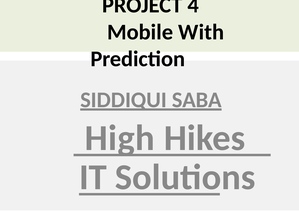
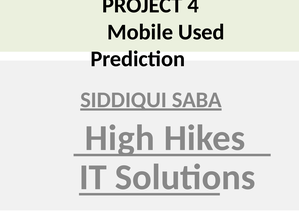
With: With -> Used (201, 32)
